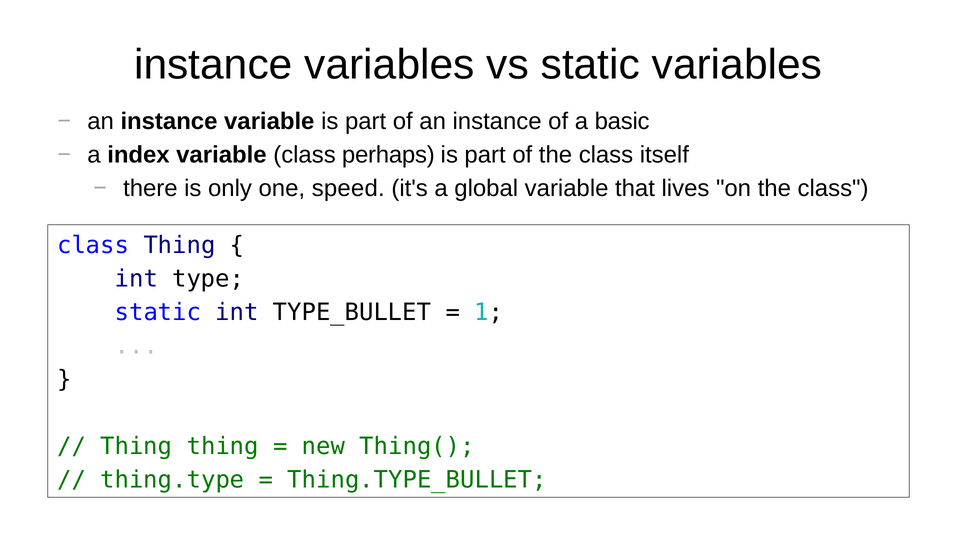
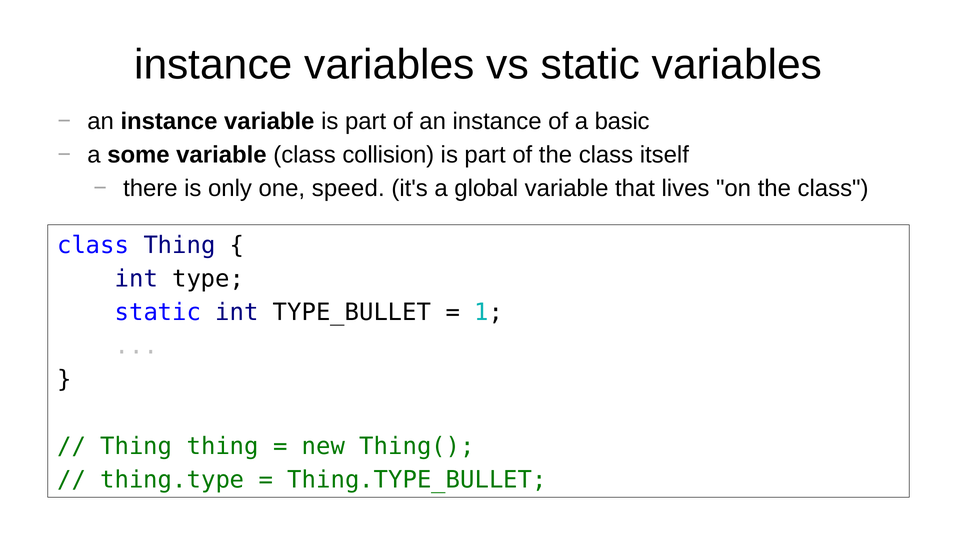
index: index -> some (138, 155)
perhaps: perhaps -> collision (388, 155)
